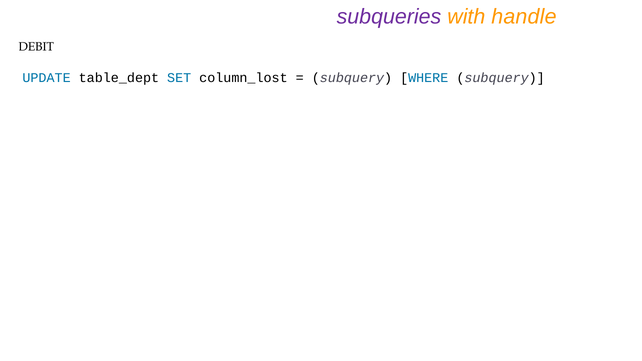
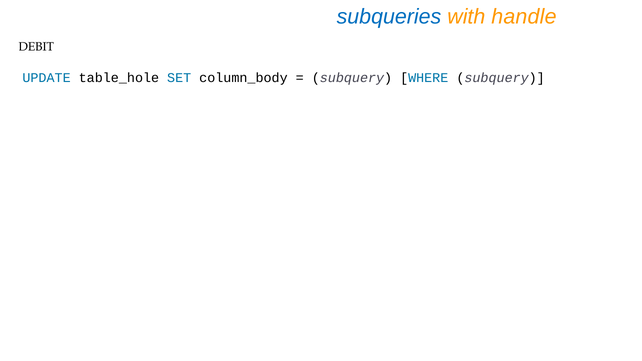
subqueries colour: purple -> blue (389, 17)
table_dept: table_dept -> table_hole (119, 78)
column_lost: column_lost -> column_body (243, 78)
